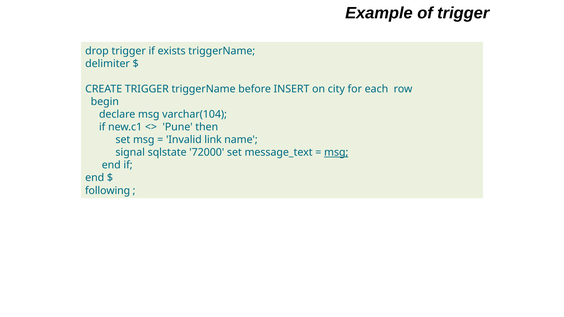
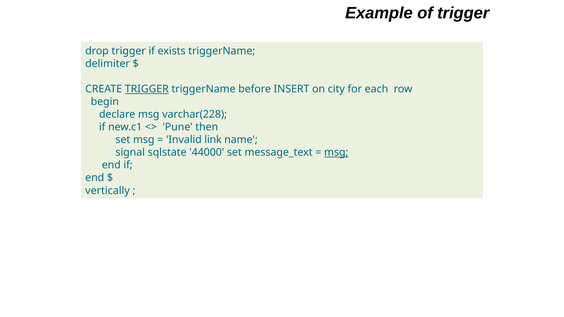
TRIGGER underline: none -> present (147, 89)
varchar(104: varchar(104 -> varchar(228 (195, 115)
72000: 72000 -> 44000 (207, 153)
following: following -> vertically (108, 191)
